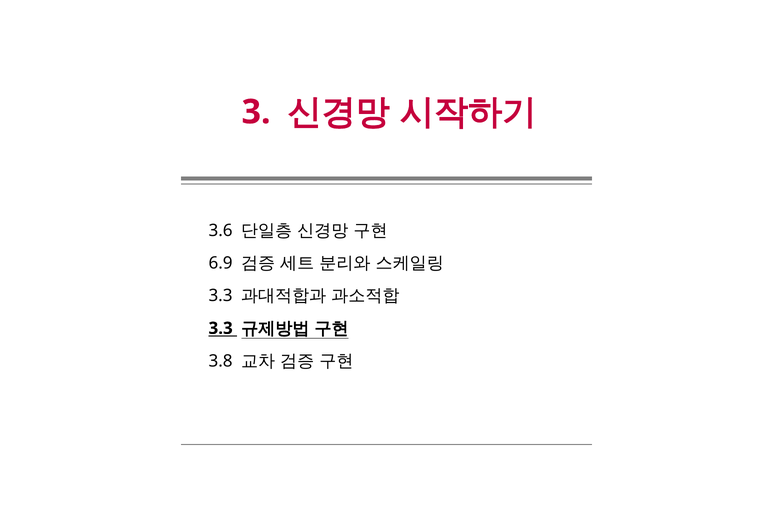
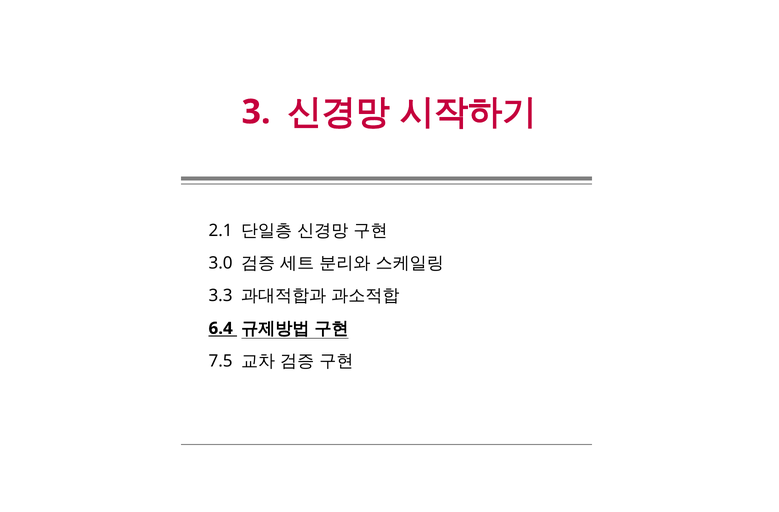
3.6: 3.6 -> 2.1 (221, 230)
6.9: 6.9 -> 3.0 (221, 263)
3.3: 3.3 -> 6.4 (221, 328)
3.8: 3.8 -> 7.5 (221, 361)
